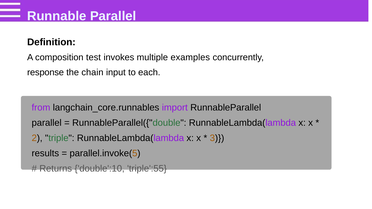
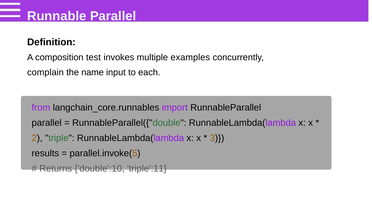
response: response -> complain (45, 73)
chain: chain -> name (93, 73)
triple':55: triple':55 -> triple':11 (147, 169)
